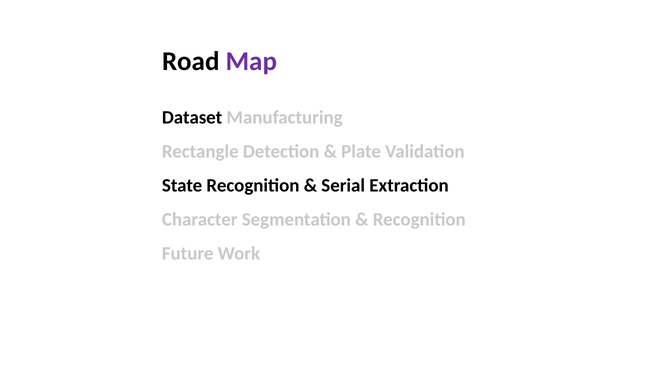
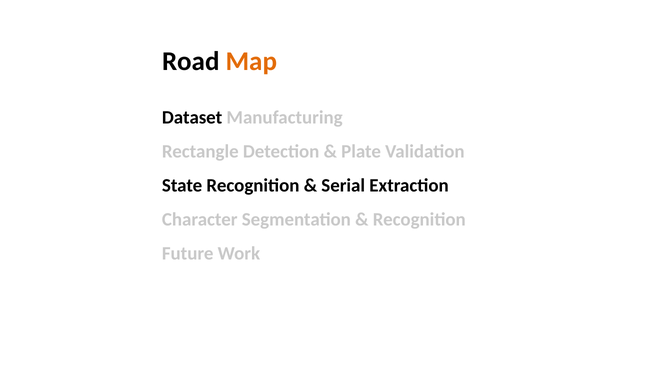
Map colour: purple -> orange (251, 61)
